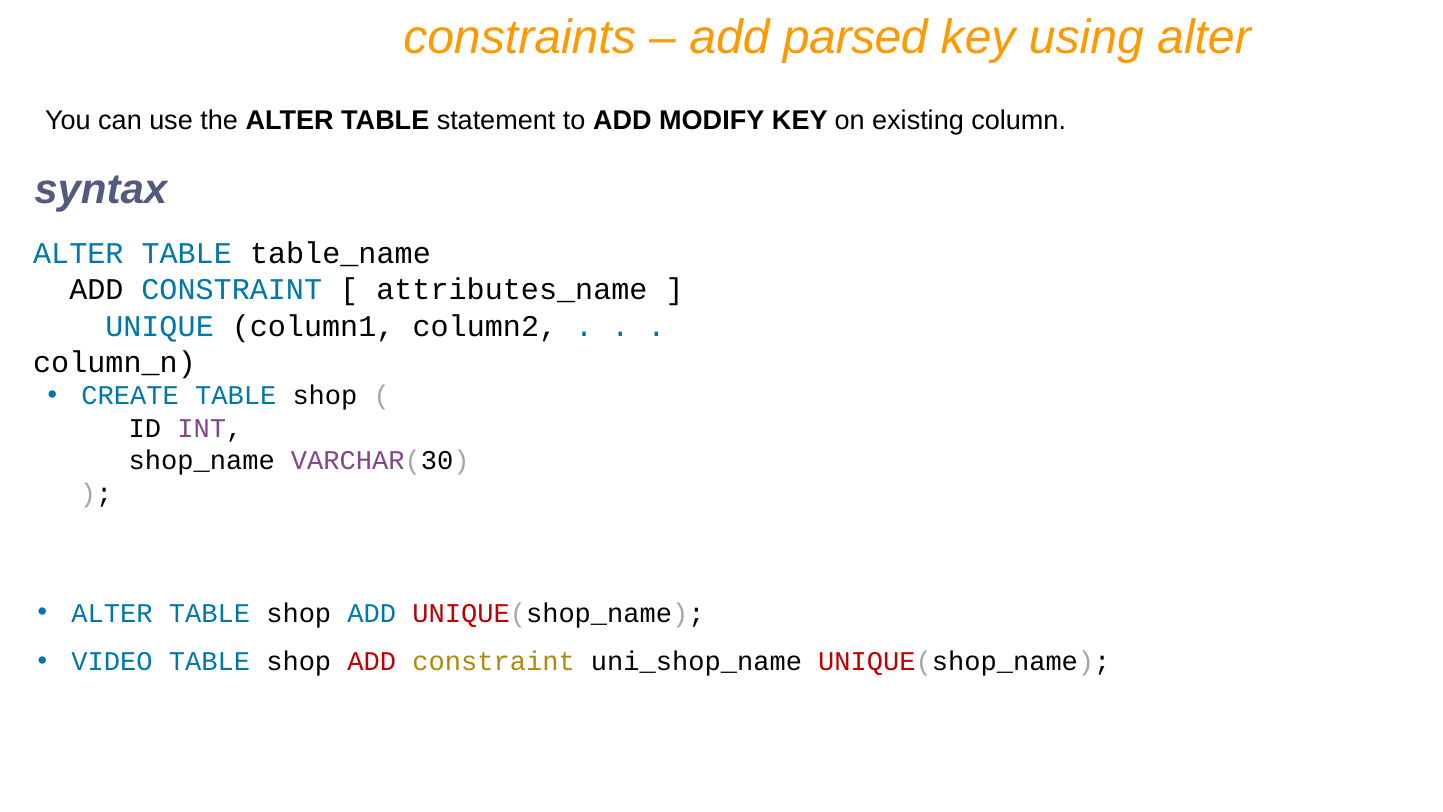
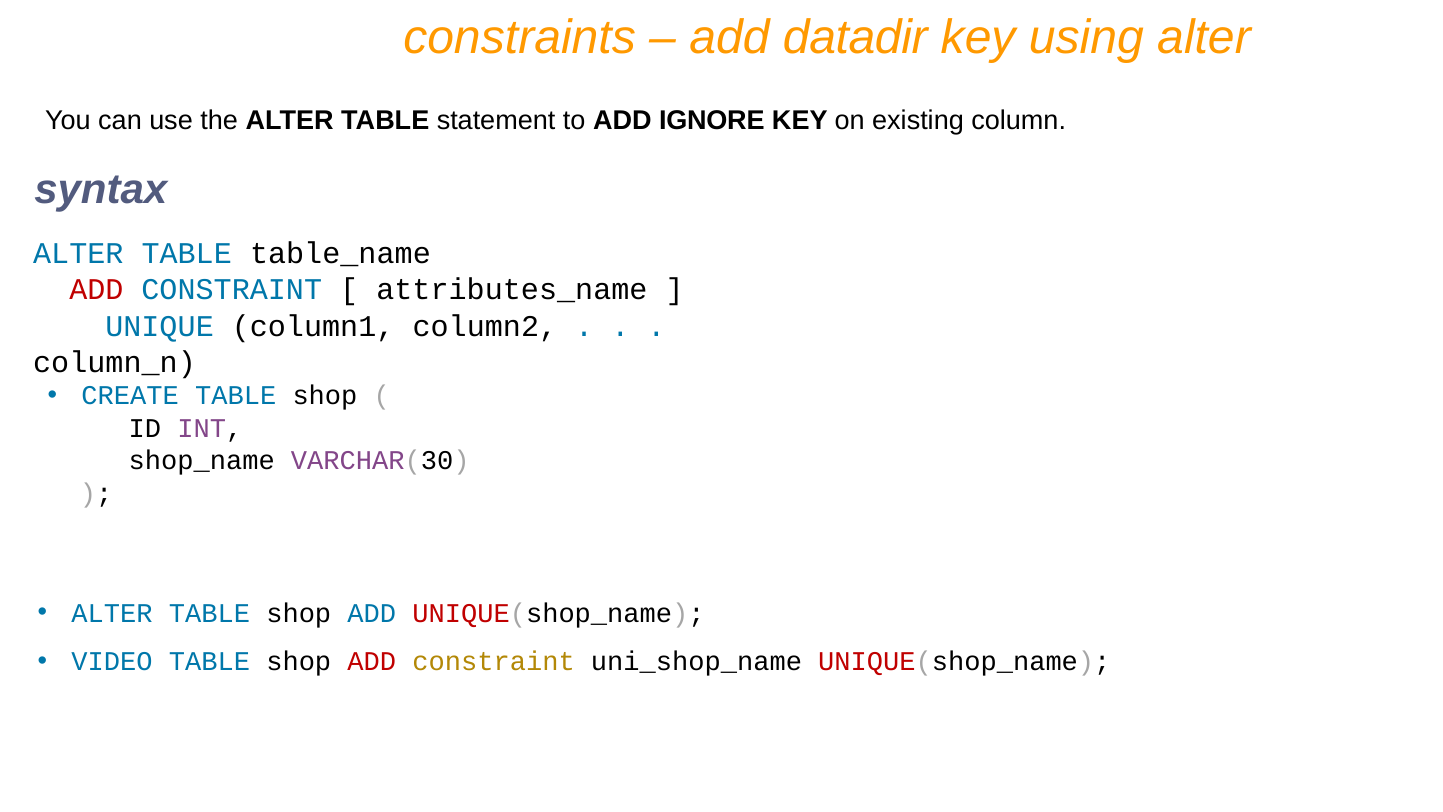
parsed: parsed -> datadir (855, 38)
MODIFY: MODIFY -> IGNORE (712, 120)
ADD colour: black -> red (96, 290)
